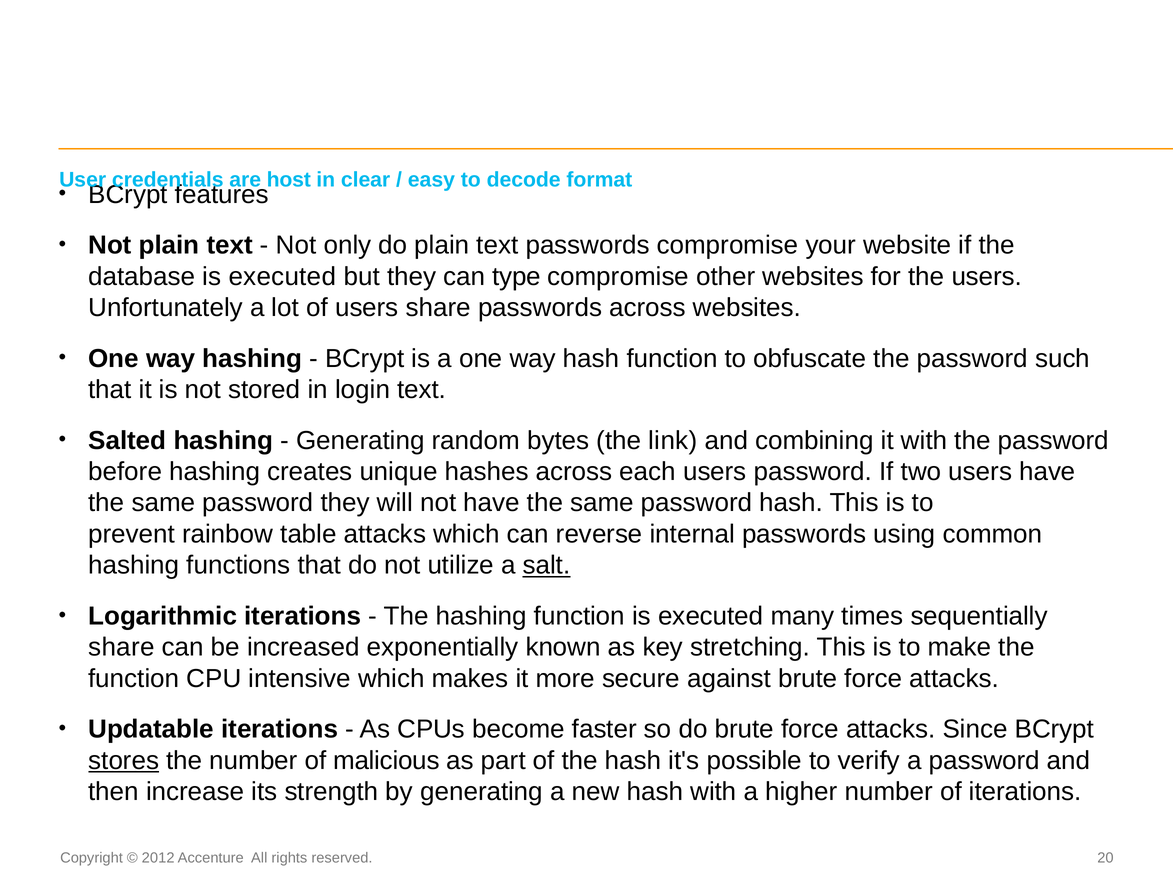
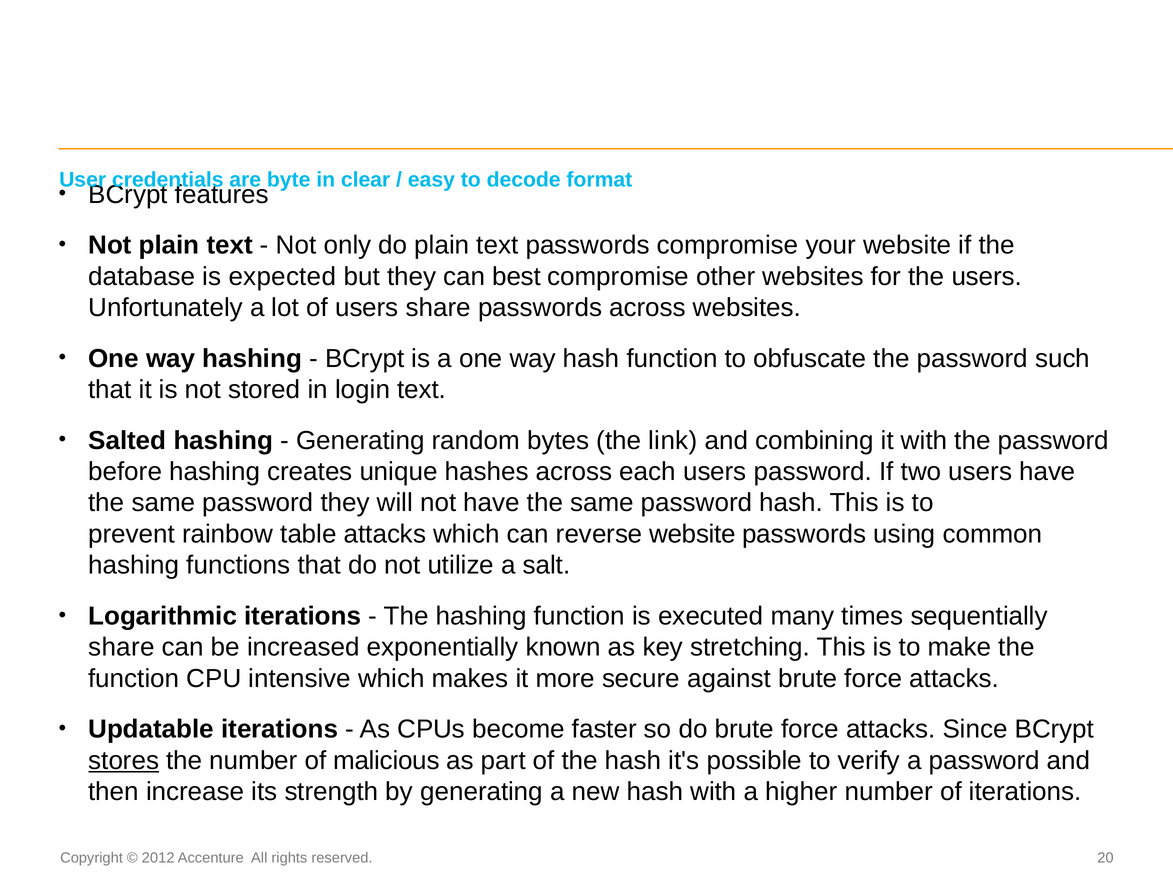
host: host -> byte (289, 180)
database is executed: executed -> expected (282, 277)
type: type -> best (517, 277)
reverse internal: internal -> website (692, 535)
salt underline: present -> none (547, 566)
